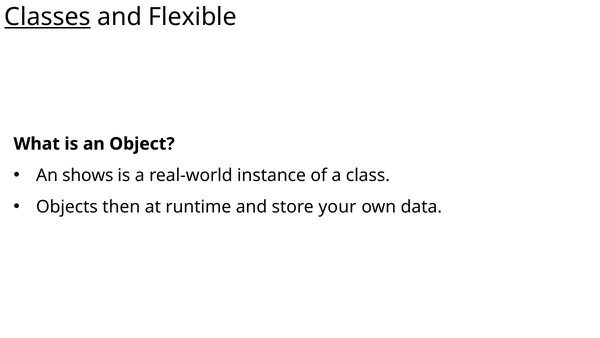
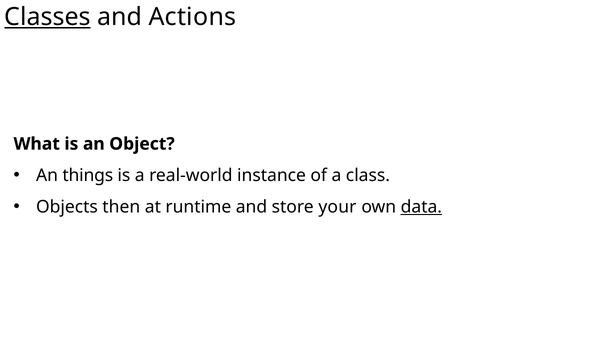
Flexible: Flexible -> Actions (192, 17)
shows: shows -> things (88, 175)
data underline: none -> present (421, 207)
